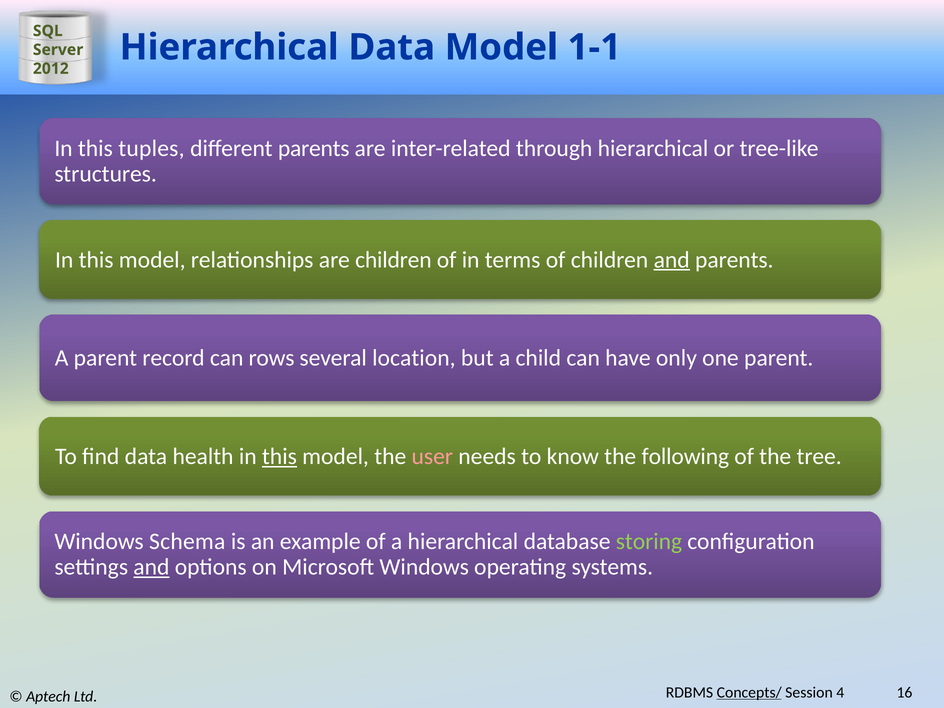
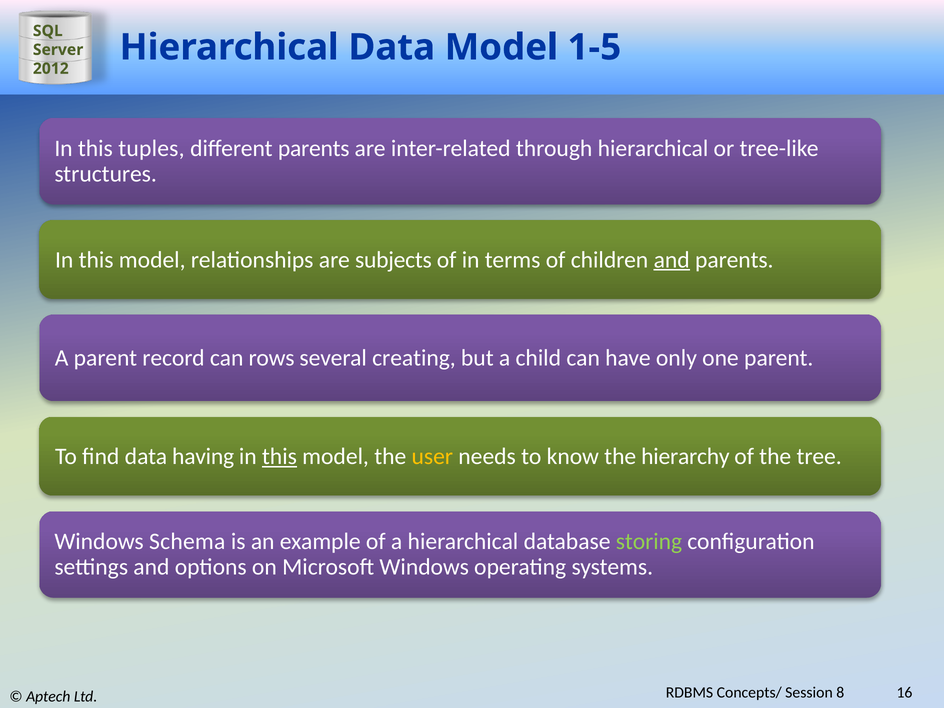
1-1: 1-1 -> 1-5 (594, 47)
are children: children -> subjects (393, 260)
location: location -> creating (414, 358)
health: health -> having (203, 456)
user colour: pink -> yellow (432, 456)
following: following -> hierarchy (685, 456)
and underline: present -> none (151, 567)
Concepts/ underline: present -> none (749, 693)
4: 4 -> 8 (840, 693)
